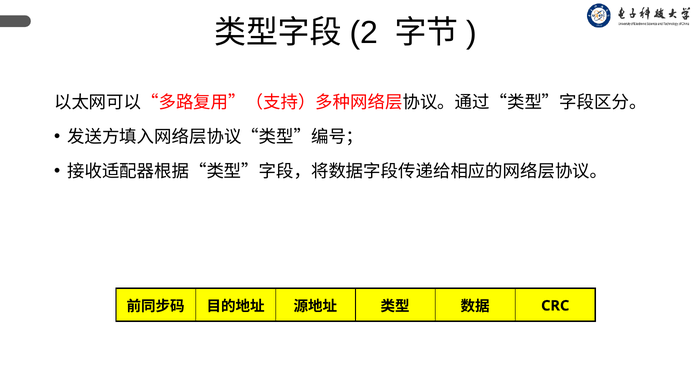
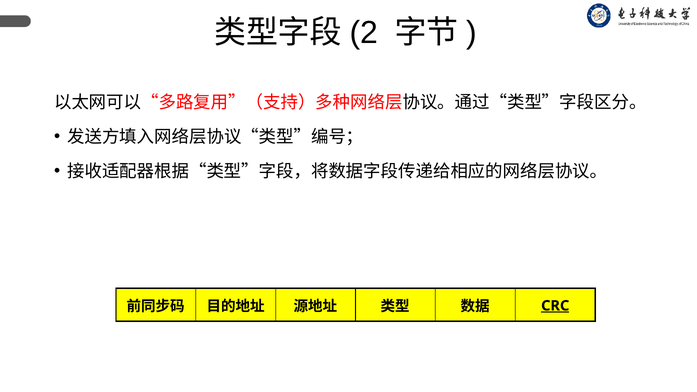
CRC underline: none -> present (555, 306)
